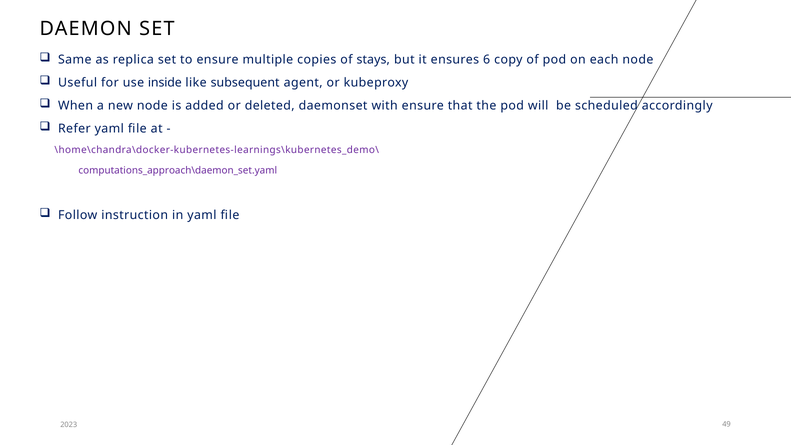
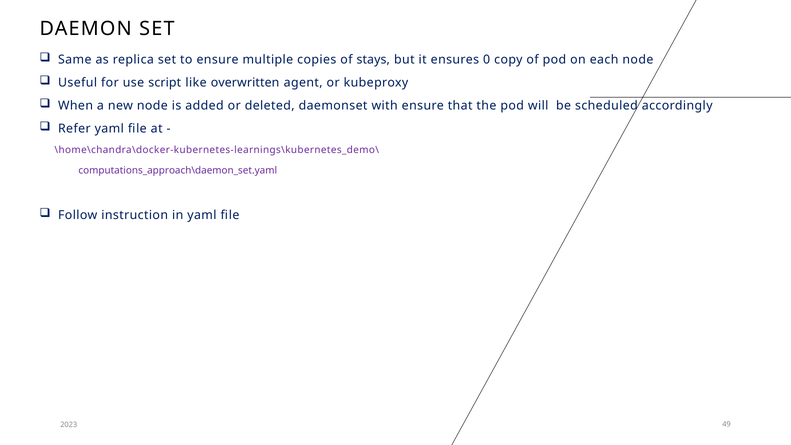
6: 6 -> 0 (487, 60)
inside: inside -> script (165, 83)
subsequent: subsequent -> overwritten (245, 83)
